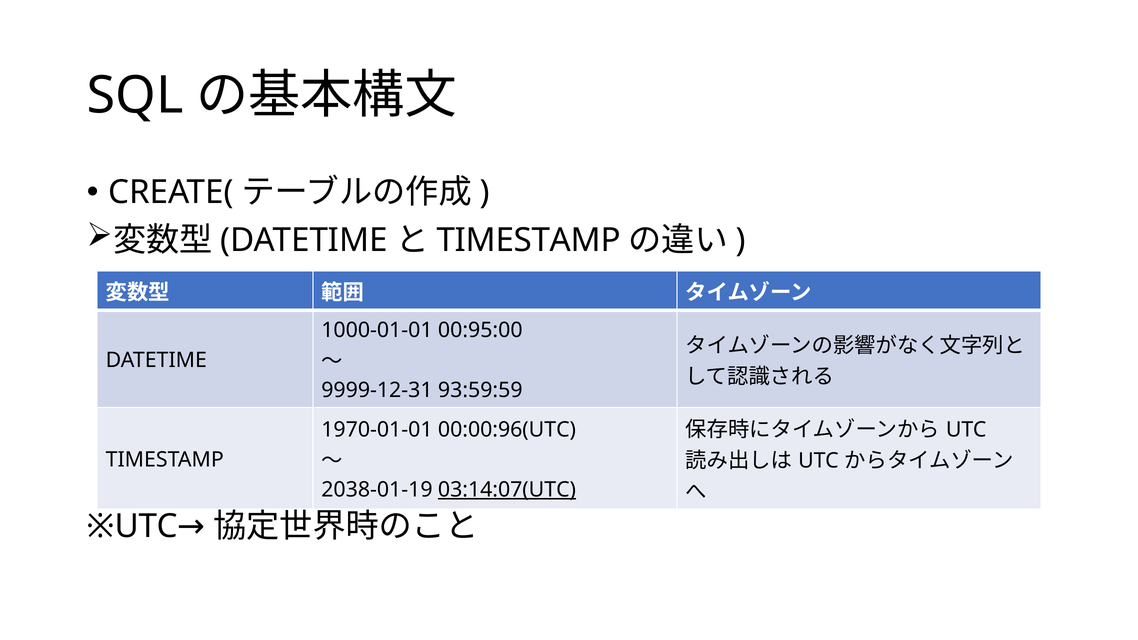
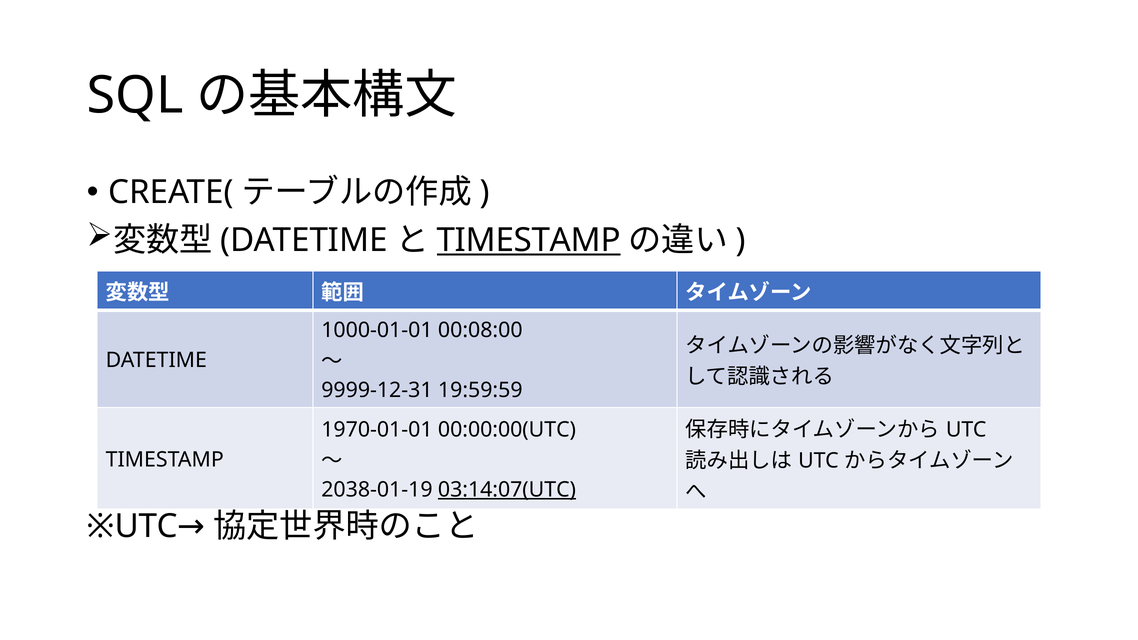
TIMESTAMP underline: none -> present (529, 240)
00:95:00: 00:95:00 -> 00:08:00 (480, 330)
93:59:59: 93:59:59 -> 19:59:59 (480, 390)
00:00:96(UTC: 00:00:96(UTC -> 00:00:00(UTC (507, 430)
